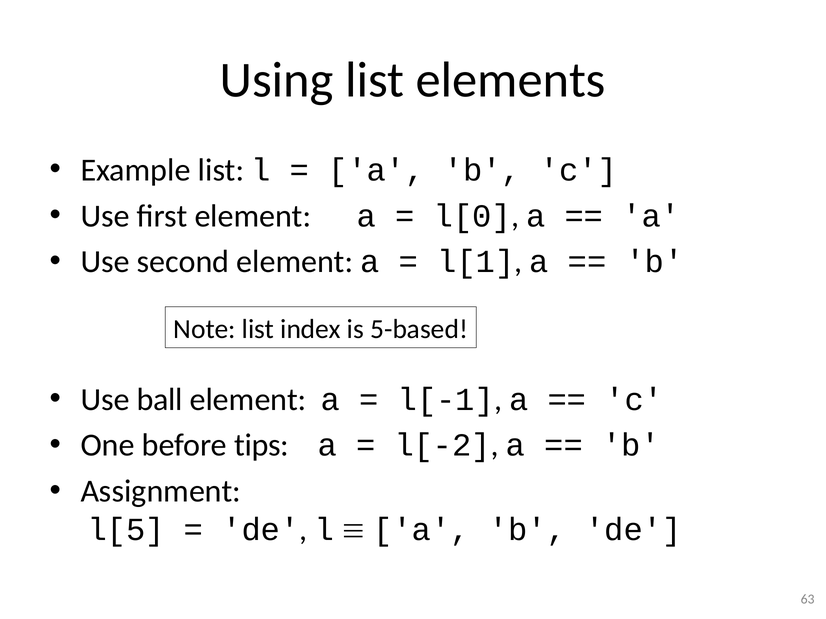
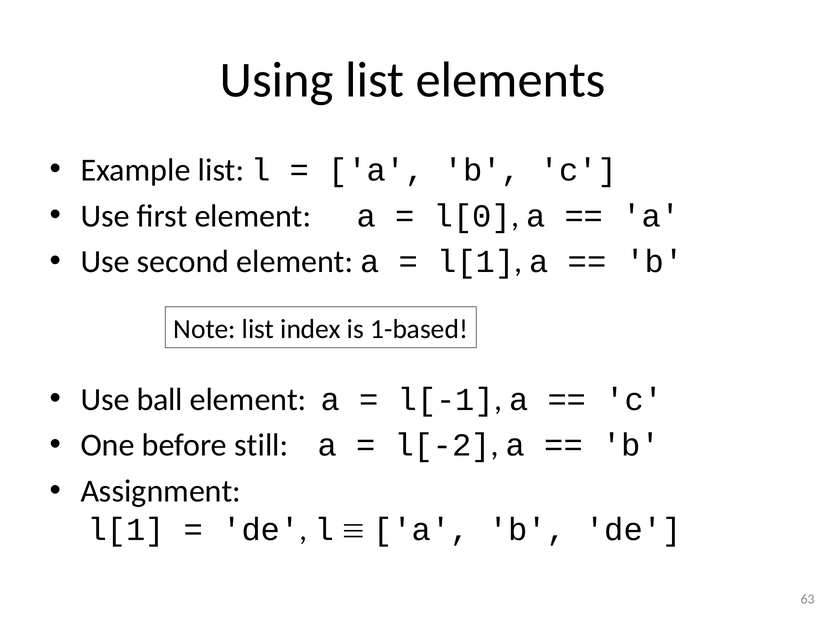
5-based: 5-based -> 1-based (419, 330)
tips: tips -> still (261, 446)
l[5: l[5 -> l[1 (126, 530)
